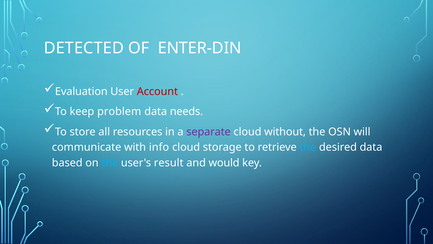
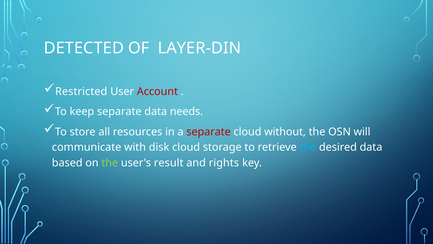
ENTER-DIN: ENTER-DIN -> LAYER-DIN (199, 48)
Evaluation: Evaluation -> Restricted (81, 91)
keep problem: problem -> separate (119, 111)
separate colour: purple -> red (209, 132)
info: info -> disk (159, 147)
the colour: light blue -> light green (110, 163)
would: would -> rights (224, 163)
